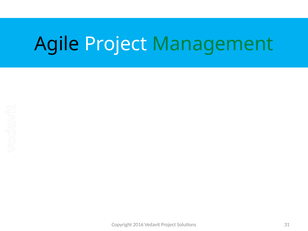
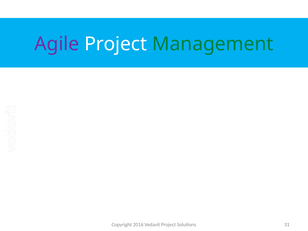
Agile colour: black -> purple (57, 44)
